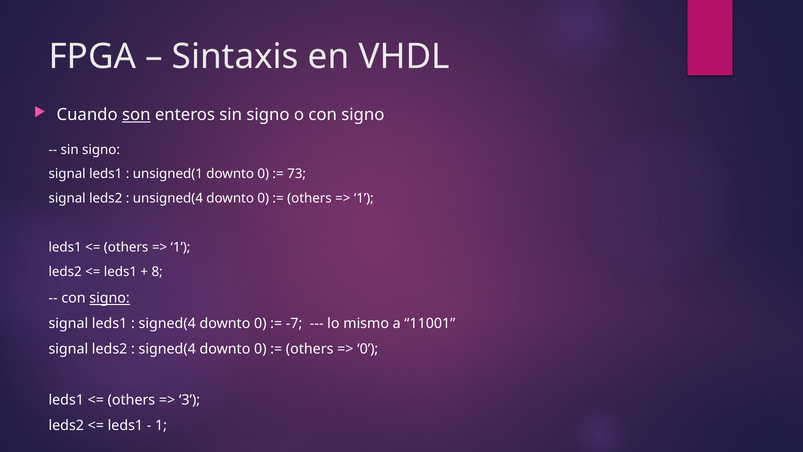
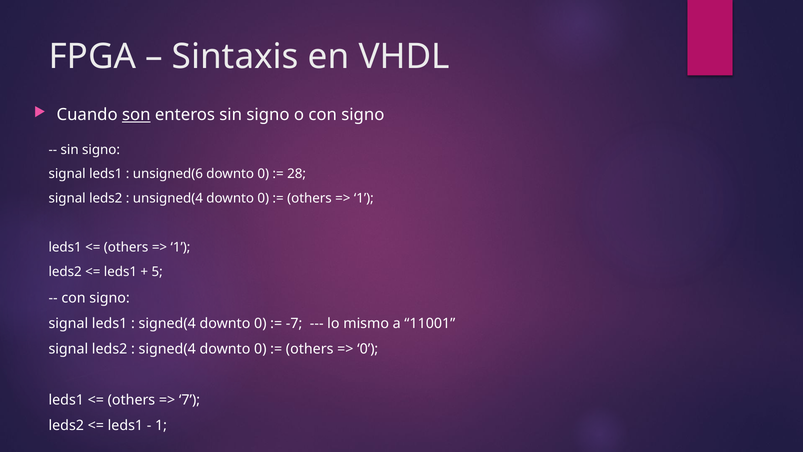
unsigned(1: unsigned(1 -> unsigned(6 (168, 174)
73: 73 -> 28 (297, 174)
8: 8 -> 5 (157, 272)
signo underline: present -> none (110, 298)
3: 3 -> 7 (190, 400)
